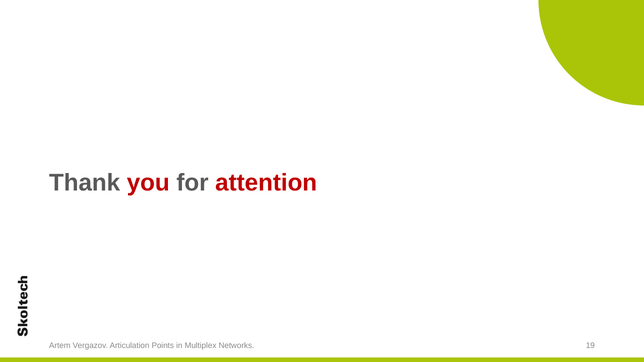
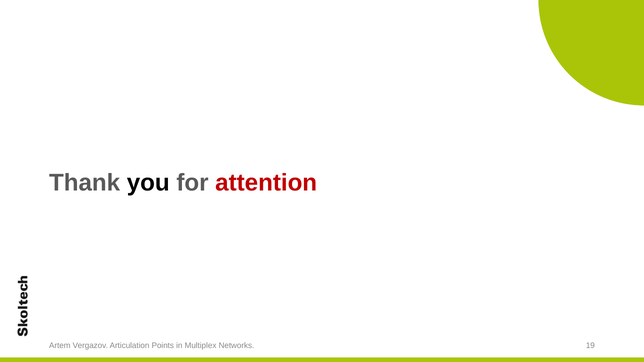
you colour: red -> black (148, 183)
